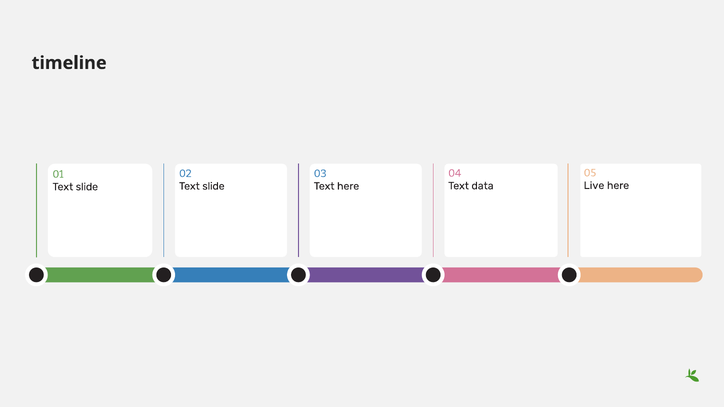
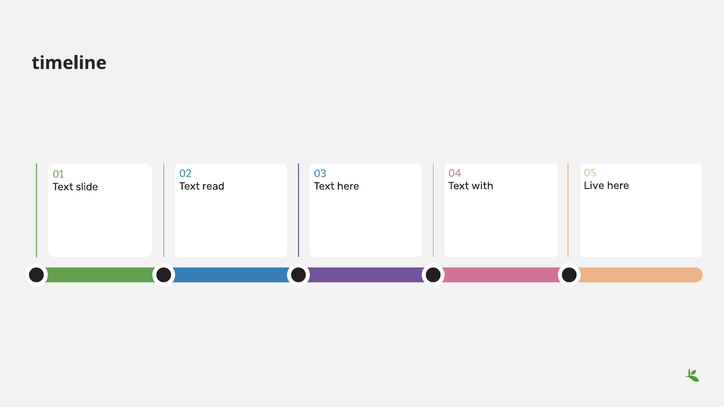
data: data -> with (482, 186)
slide: slide -> read (213, 186)
